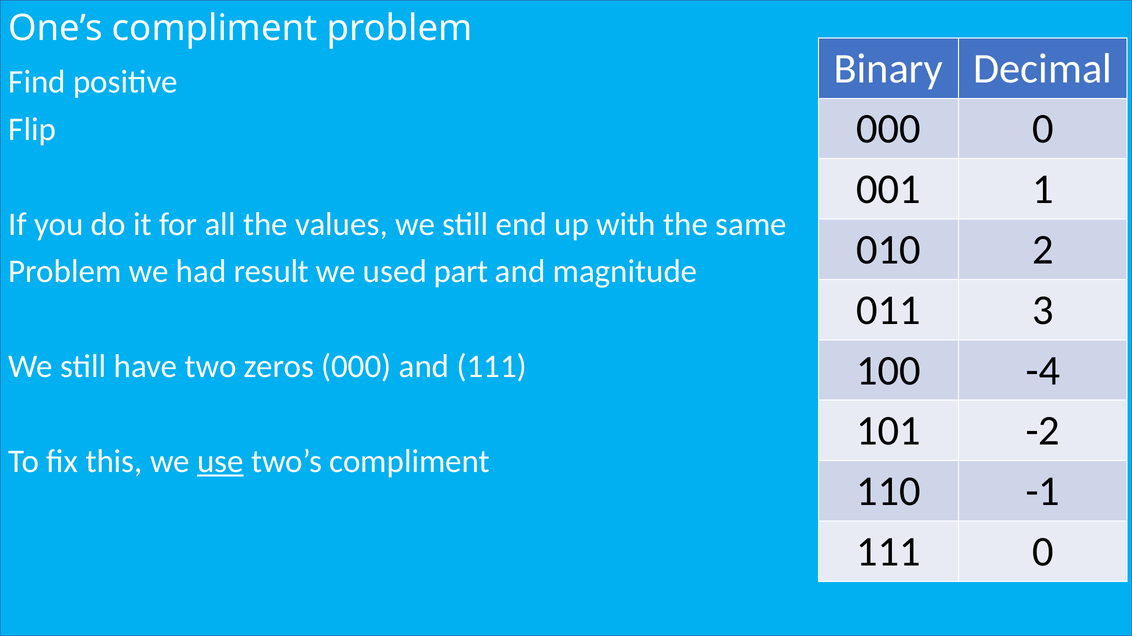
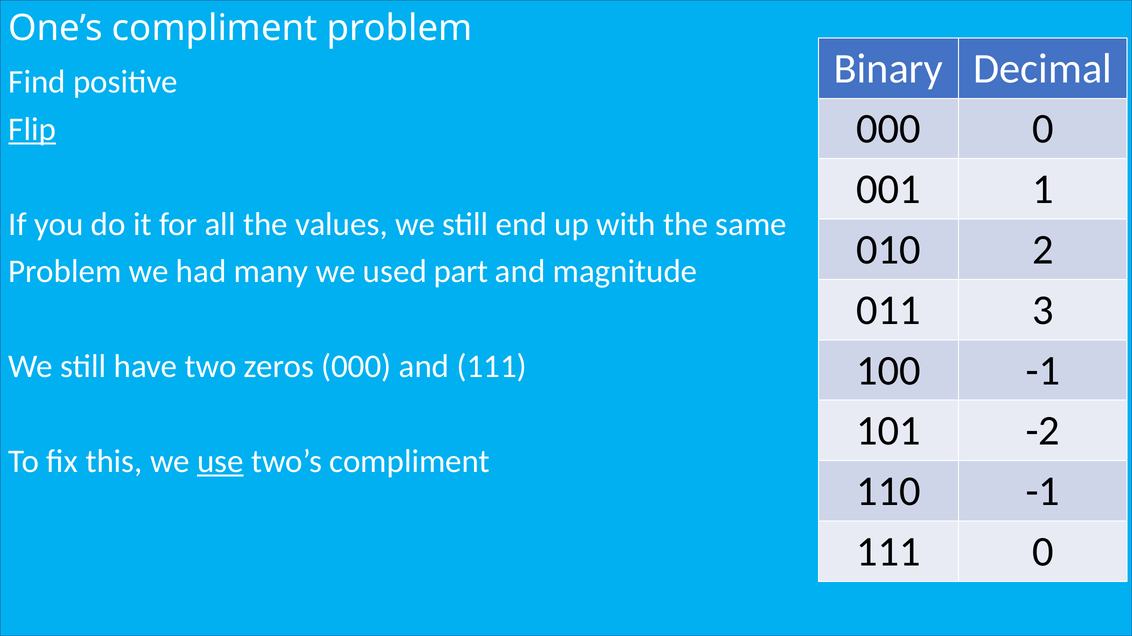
Flip underline: none -> present (32, 129)
result: result -> many (271, 272)
100 -4: -4 -> -1 (1043, 371)
